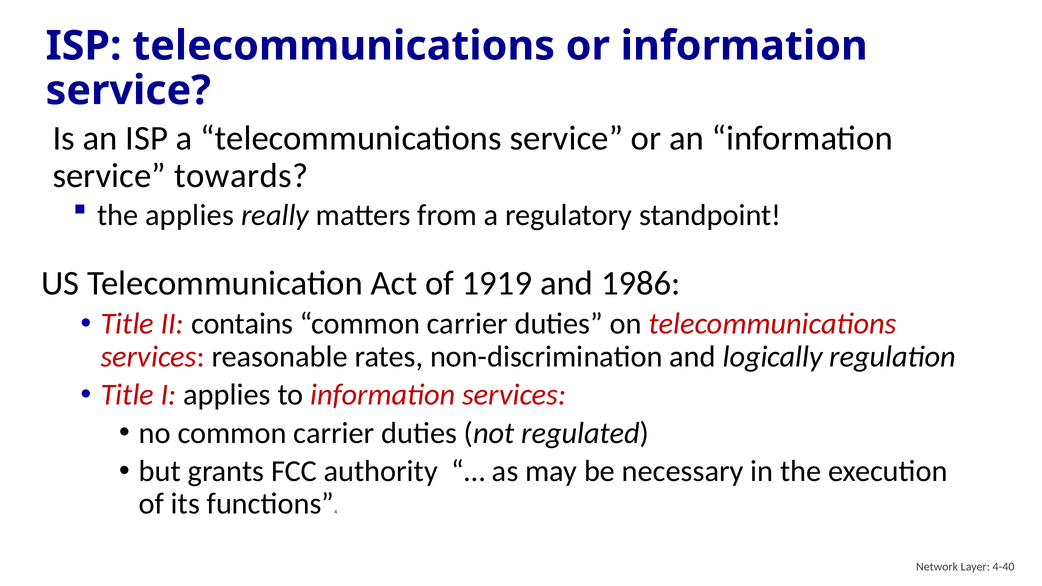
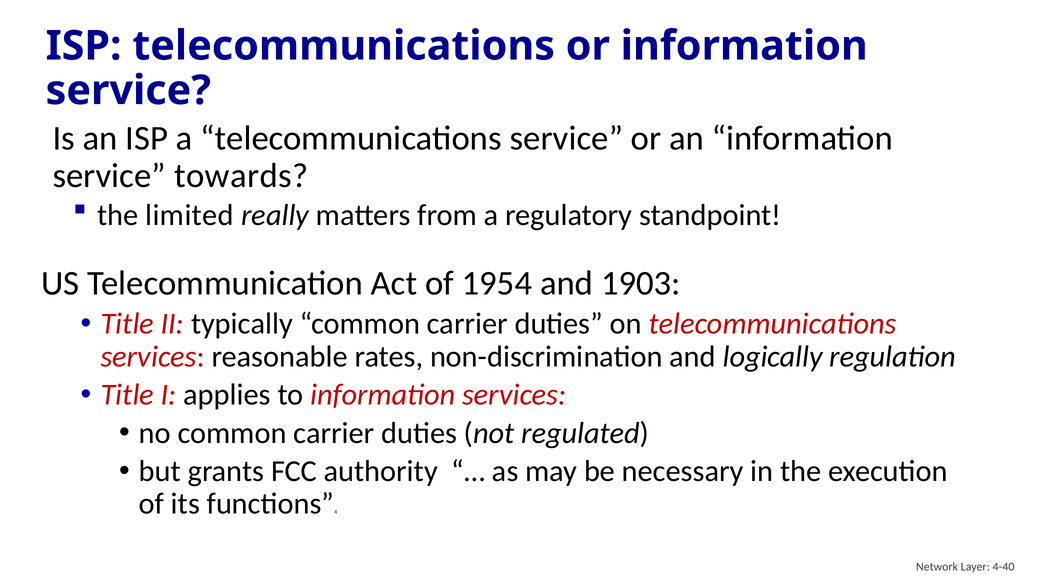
the applies: applies -> limited (190, 215)
1919: 1919 -> 1954 (497, 283)
1986: 1986 -> 1903 (641, 283)
contains: contains -> typically (242, 324)
